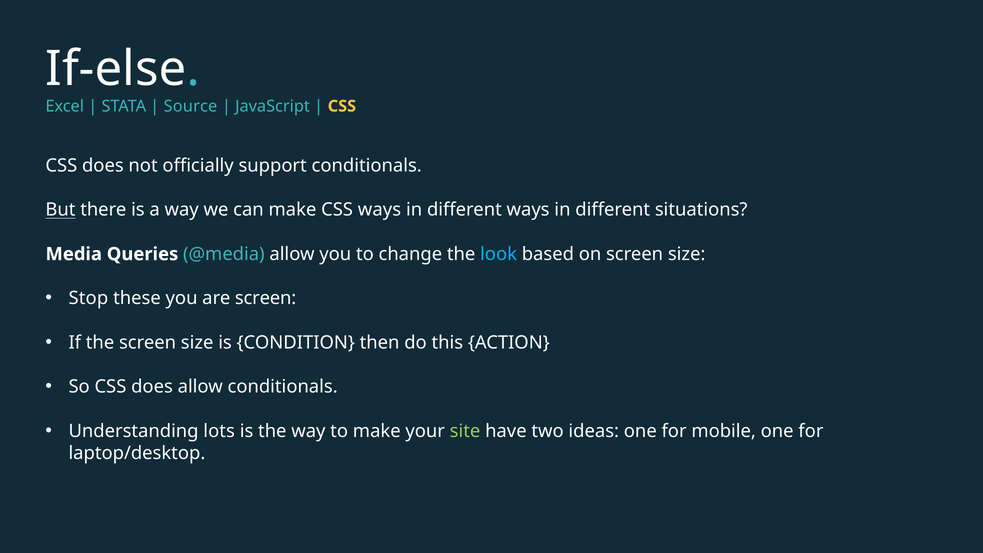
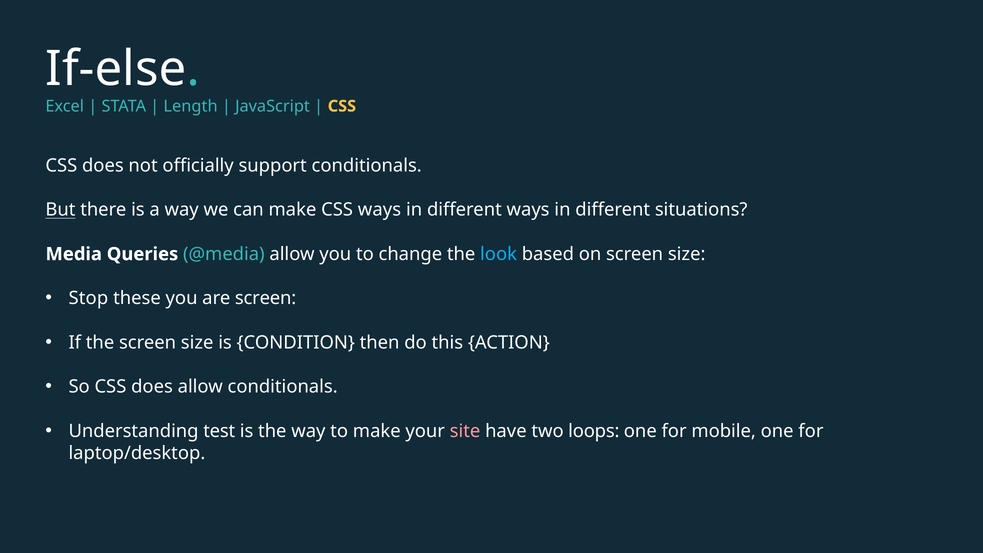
Source: Source -> Length (191, 106)
lots: lots -> test (219, 431)
site colour: light green -> pink (465, 431)
ideas: ideas -> loops (594, 431)
